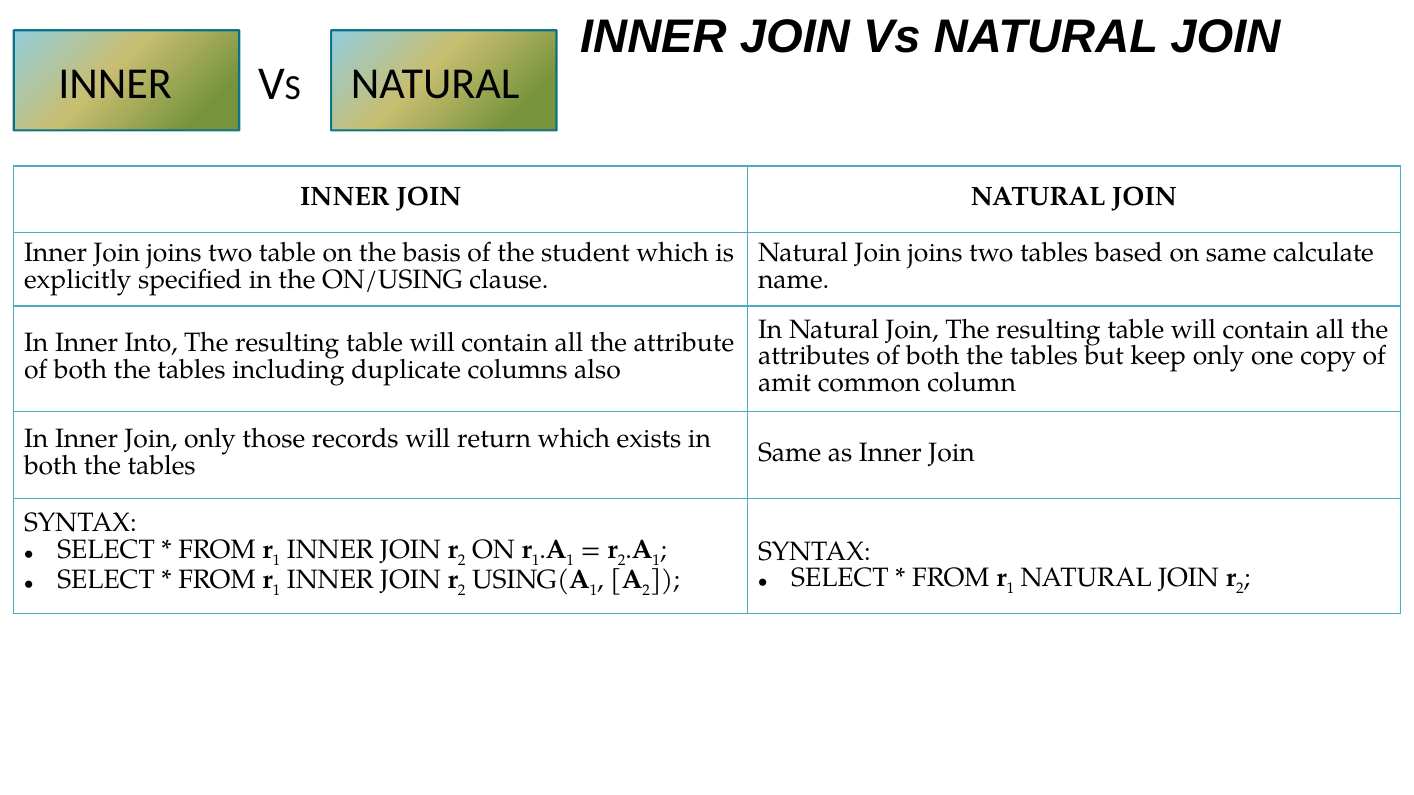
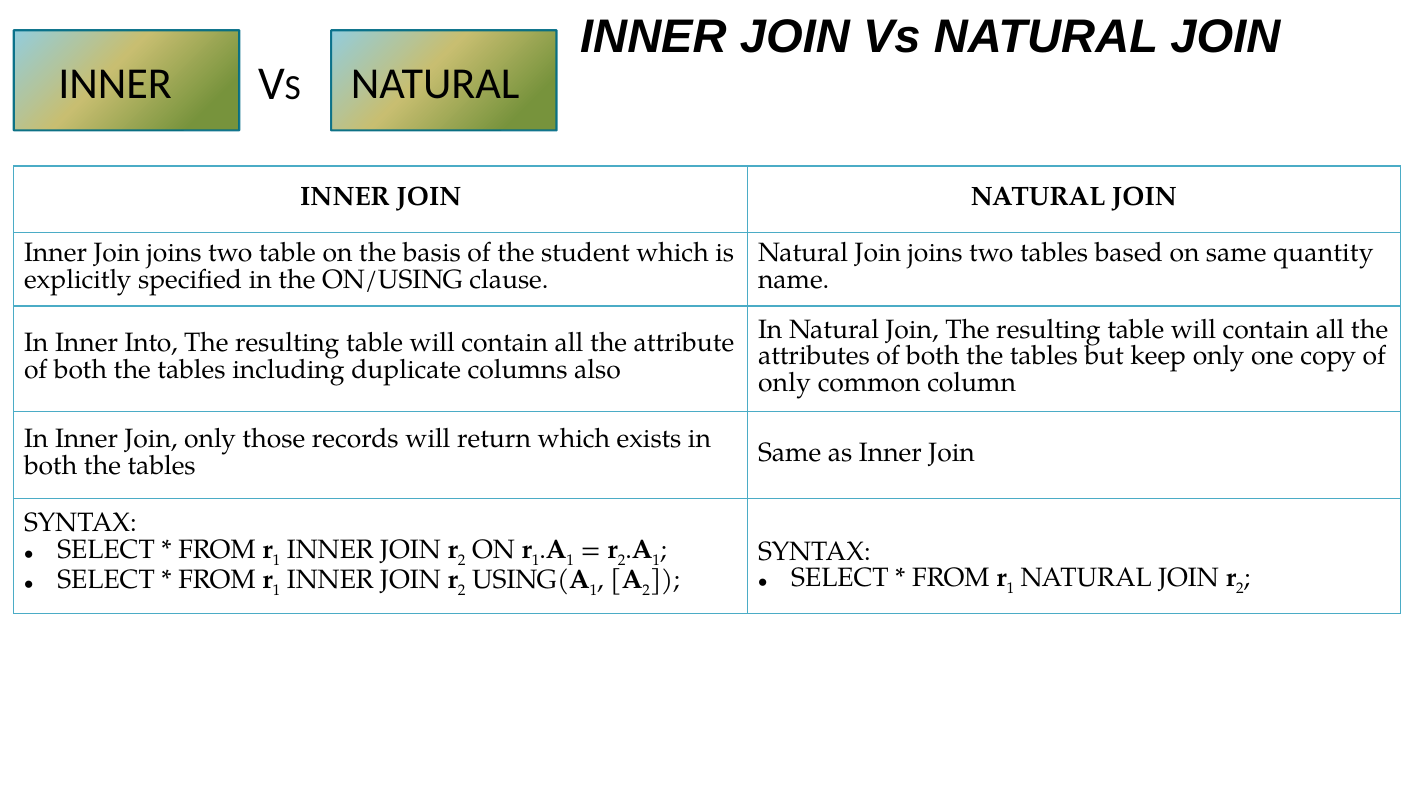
calculate: calculate -> quantity (1323, 253)
amit: amit -> only (785, 383)
